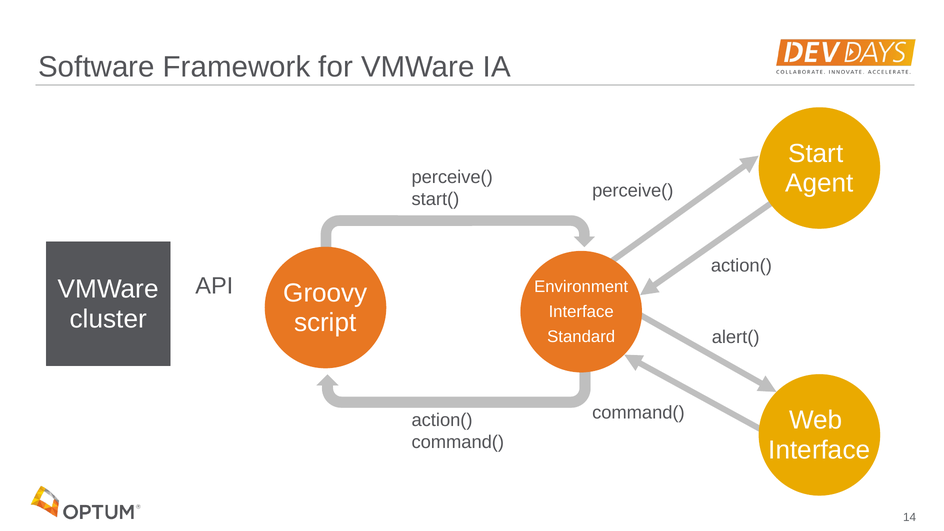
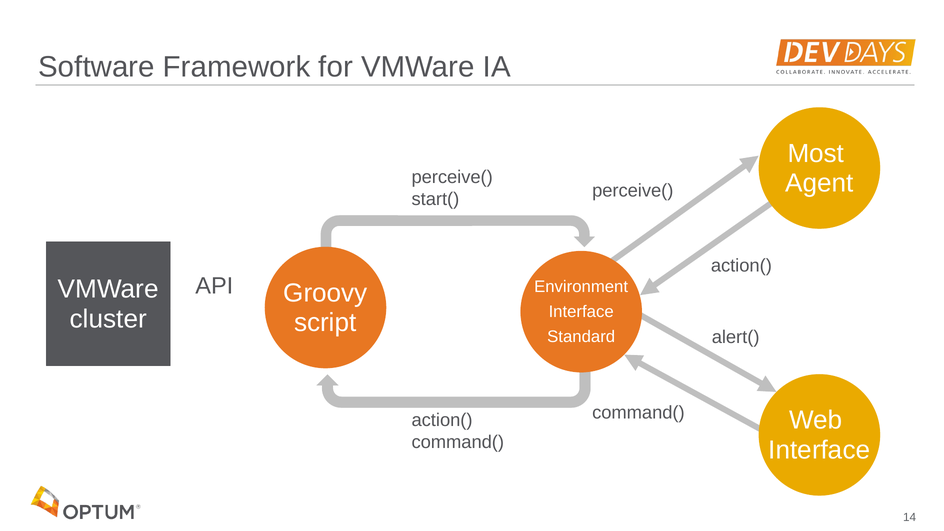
Start: Start -> Most (816, 153)
